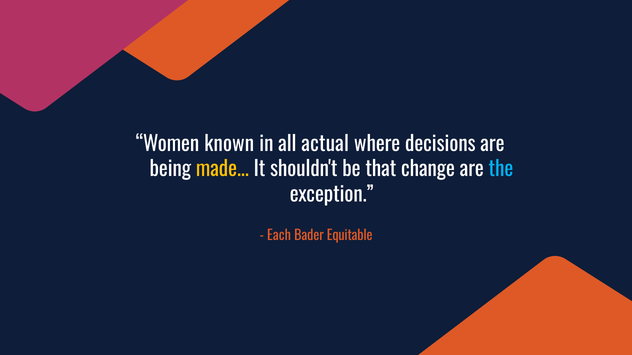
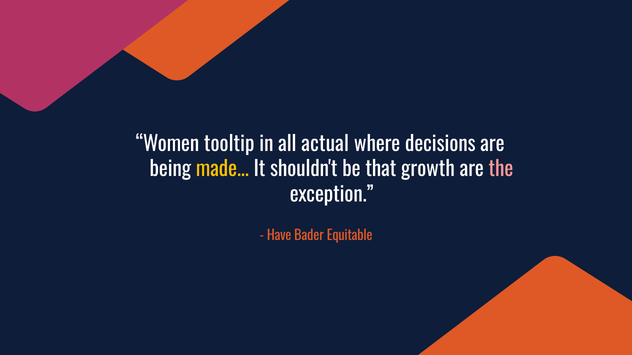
known: known -> tooltip (229, 144)
change: change -> growth (428, 170)
the colour: light blue -> pink (501, 170)
Each: Each -> Have (279, 236)
